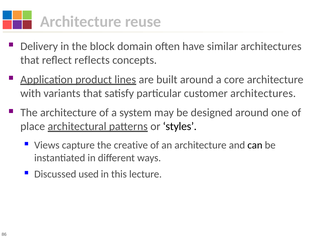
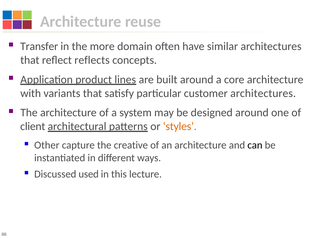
Delivery: Delivery -> Transfer (39, 46)
block: block -> more (102, 46)
place: place -> client (33, 126)
styles colour: black -> orange (180, 126)
Views: Views -> Other (47, 145)
